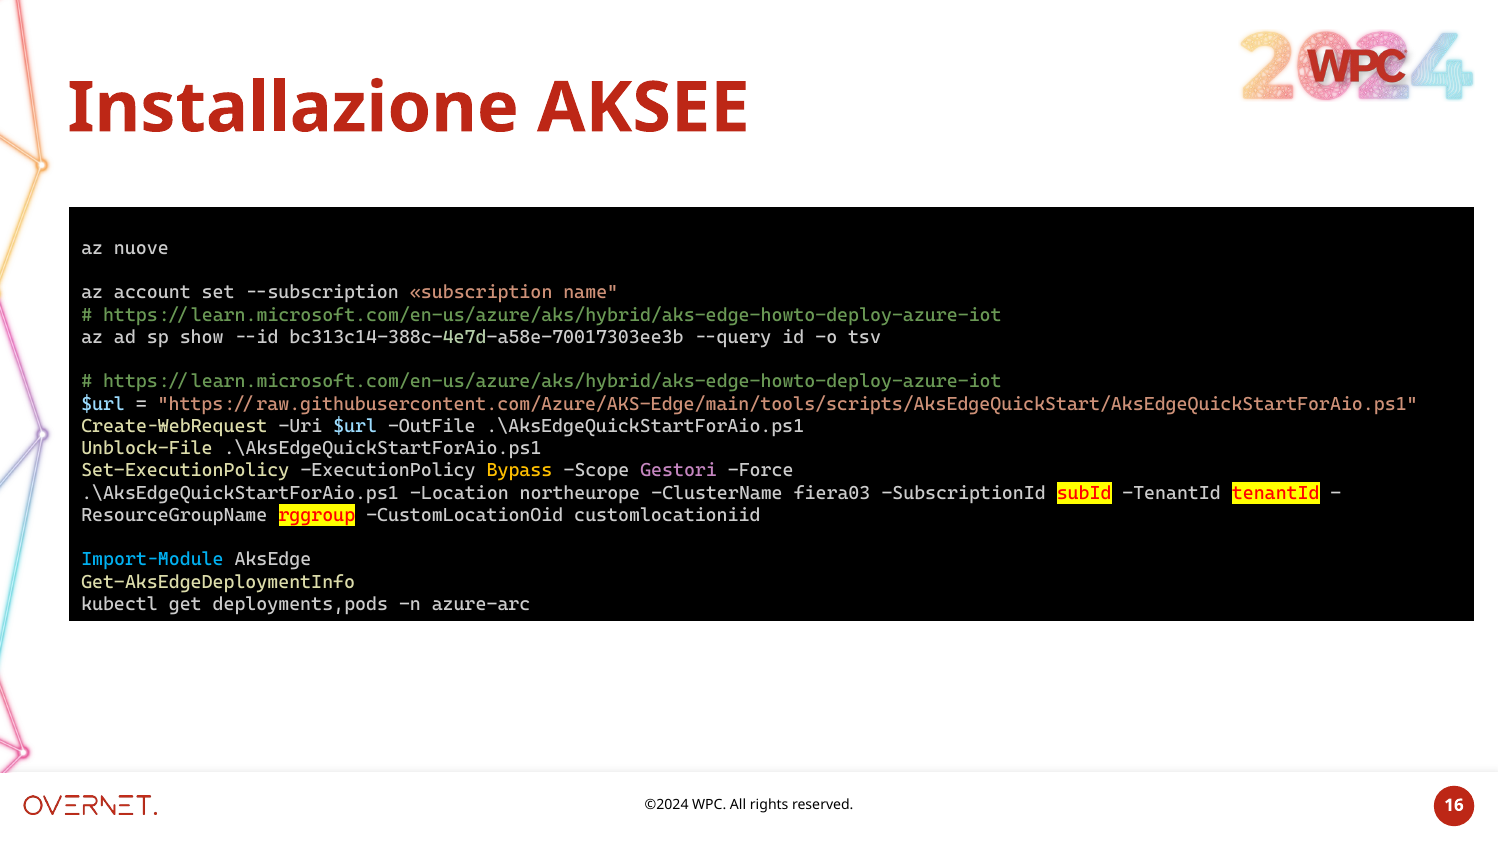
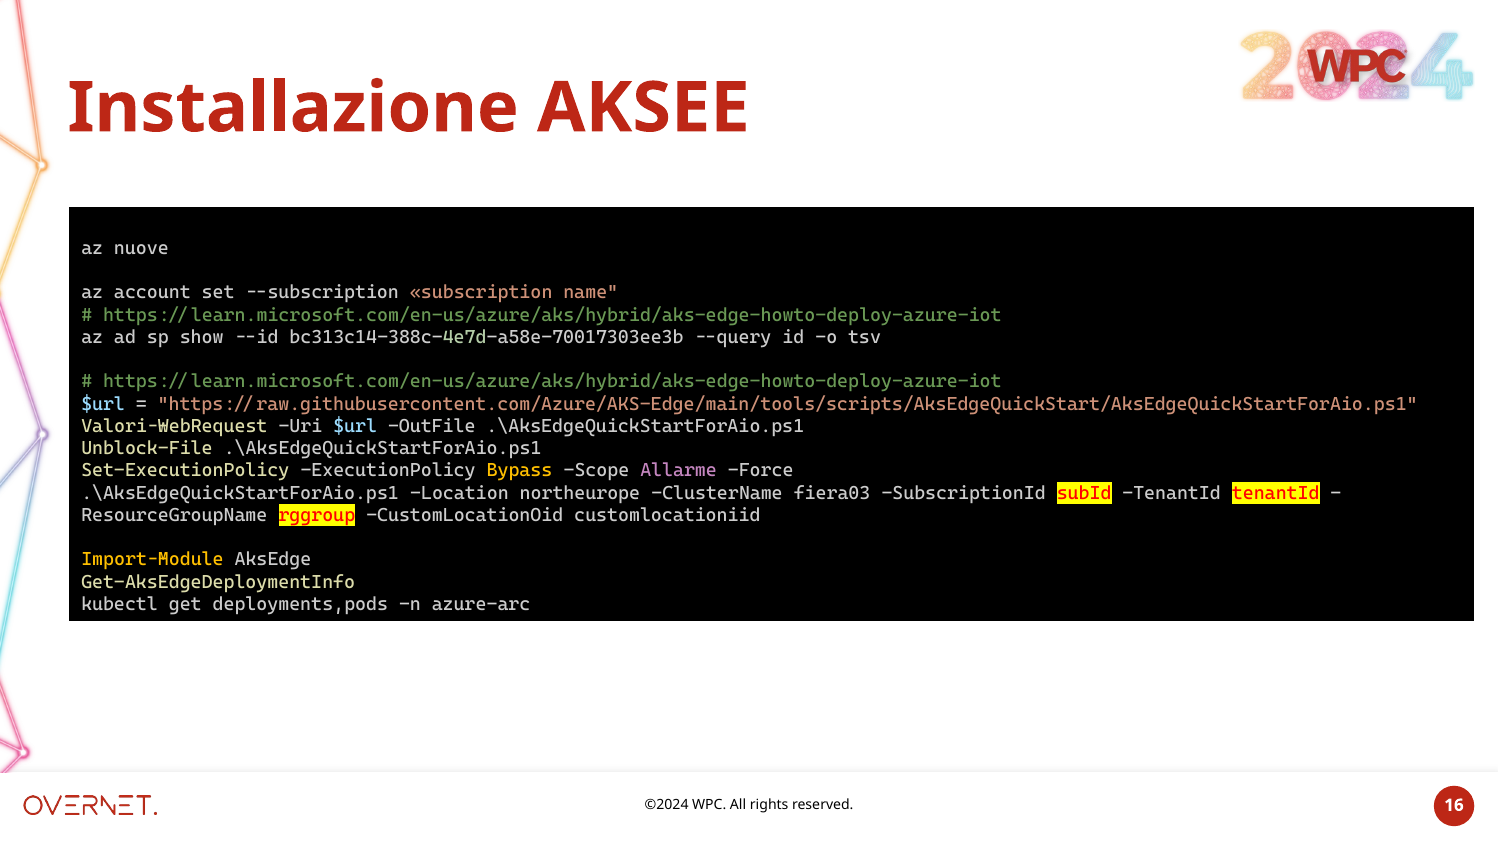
Create-WebRequest: Create-WebRequest -> Valori-WebRequest (174, 426)
Gestori: Gestori -> Allarme (679, 471)
Import-Module colour: light blue -> yellow (152, 560)
